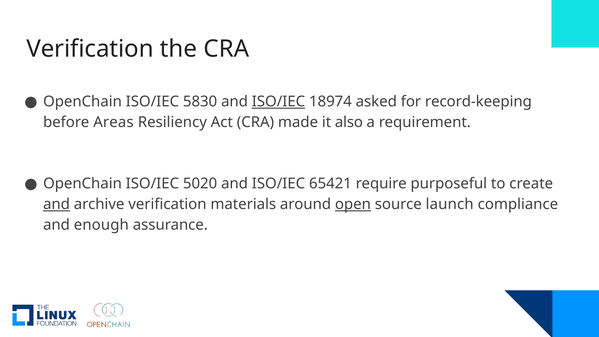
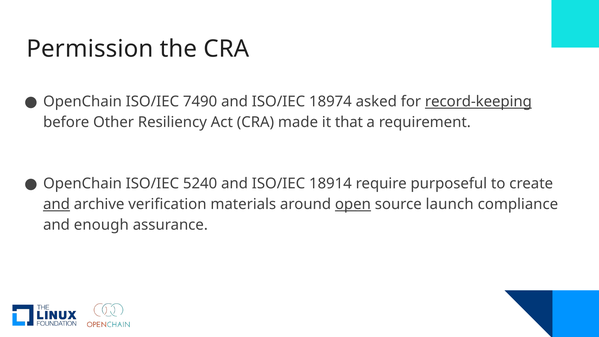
Verification: Verification -> Permission (90, 49)
5830: 5830 -> 7490 (200, 102)
ISO/IEC underline: present -> none (278, 102)
record-keeping underline: none -> present (478, 102)
Areas: Areas -> Other (114, 122)
also: also -> that (349, 122)
5020: 5020 -> 5240 (200, 184)
65421: 65421 -> 18914 (330, 184)
